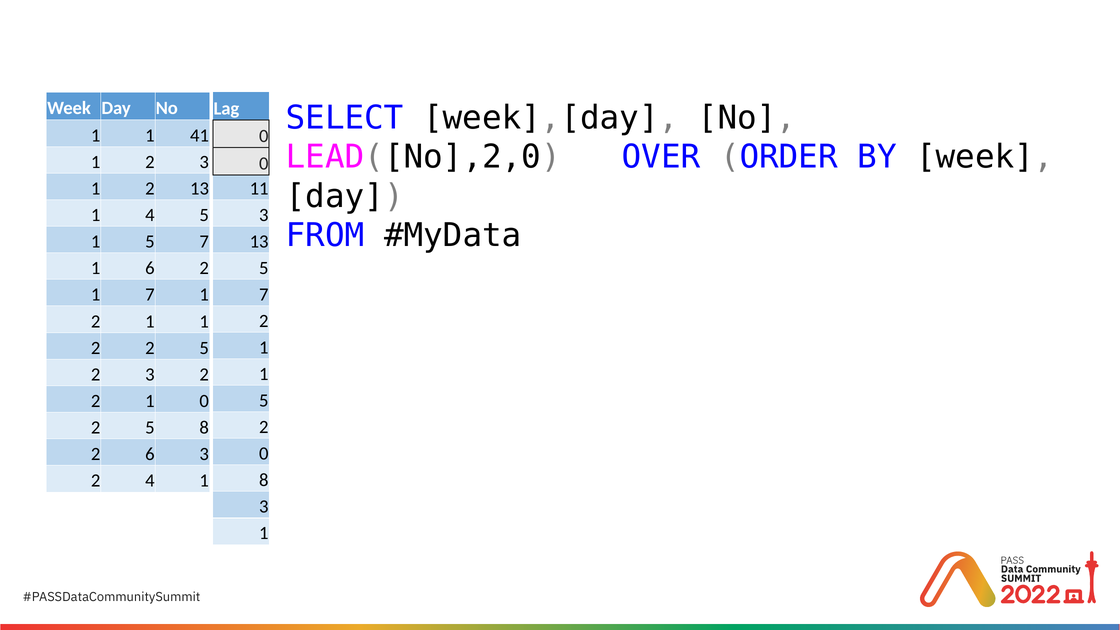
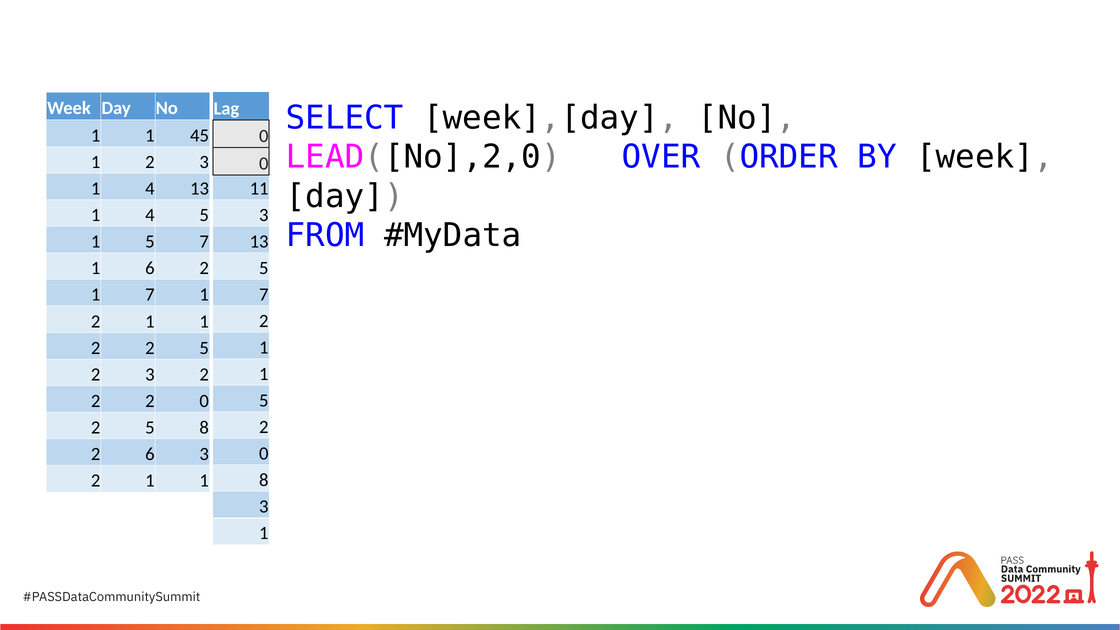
41: 41 -> 45 (200, 135)
2: 2 -> 4 (150, 189)
1: 1 -> 2 (150, 401)
4: 4 -> 1 (150, 481)
